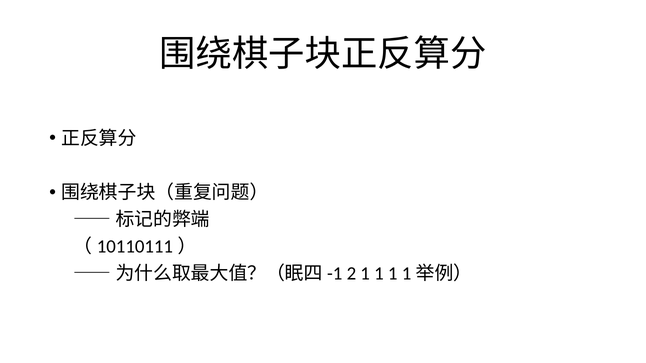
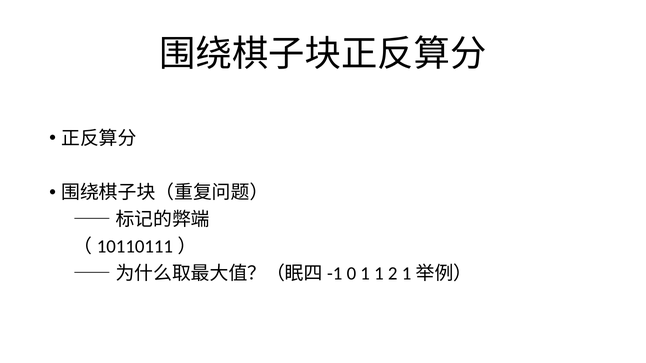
2: 2 -> 0 (351, 274)
1 1 1: 1 -> 2 (393, 274)
